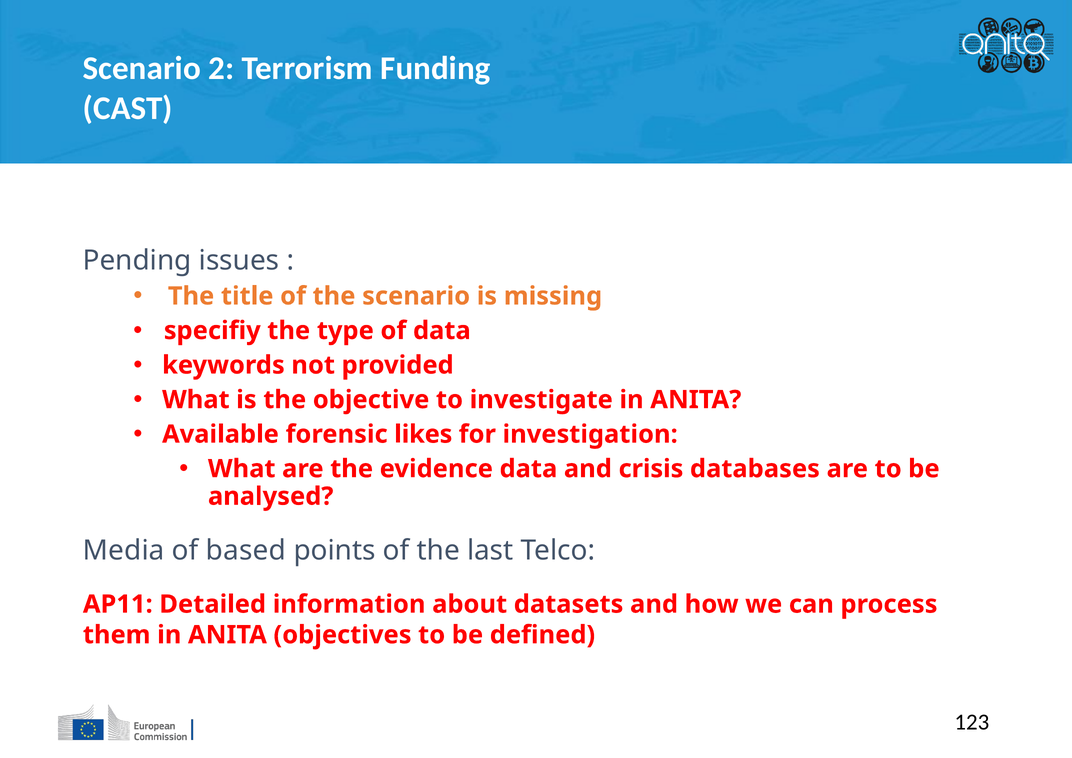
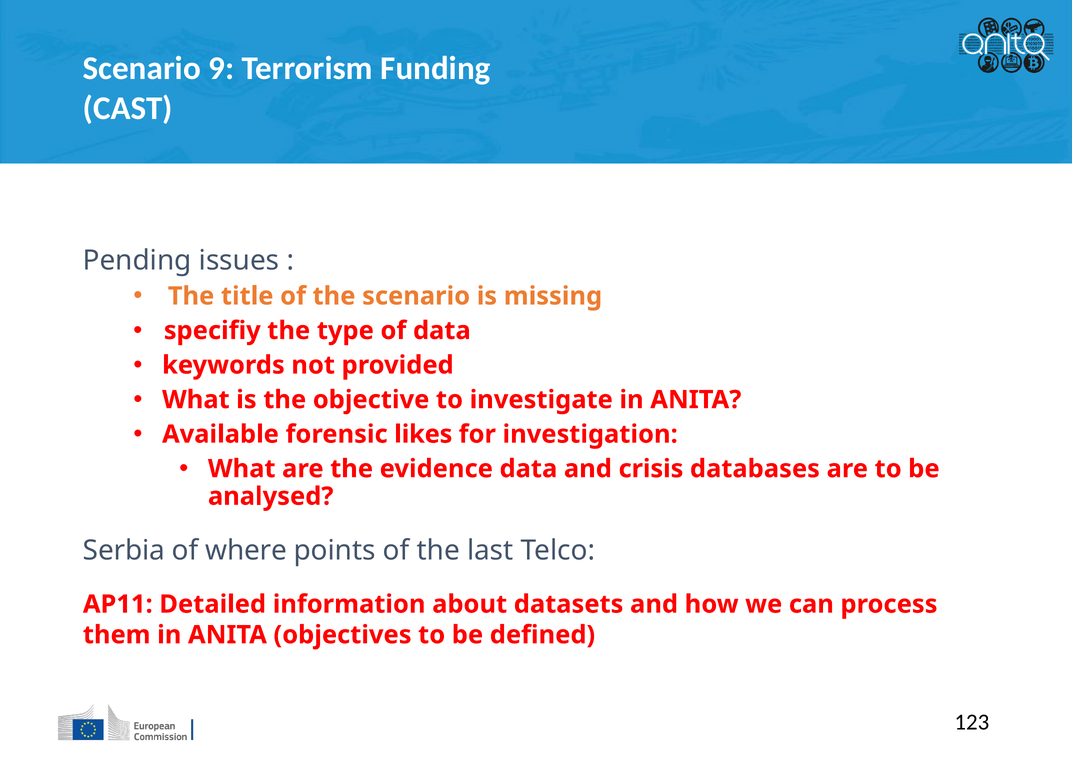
2: 2 -> 9 (221, 68)
Media: Media -> Serbia (124, 551)
based: based -> where (246, 551)
